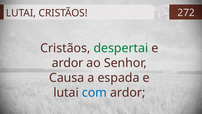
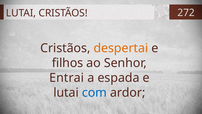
despertai colour: green -> orange (121, 48)
ardor: ardor -> filhos (68, 63)
Causa: Causa -> Entrai (67, 78)
